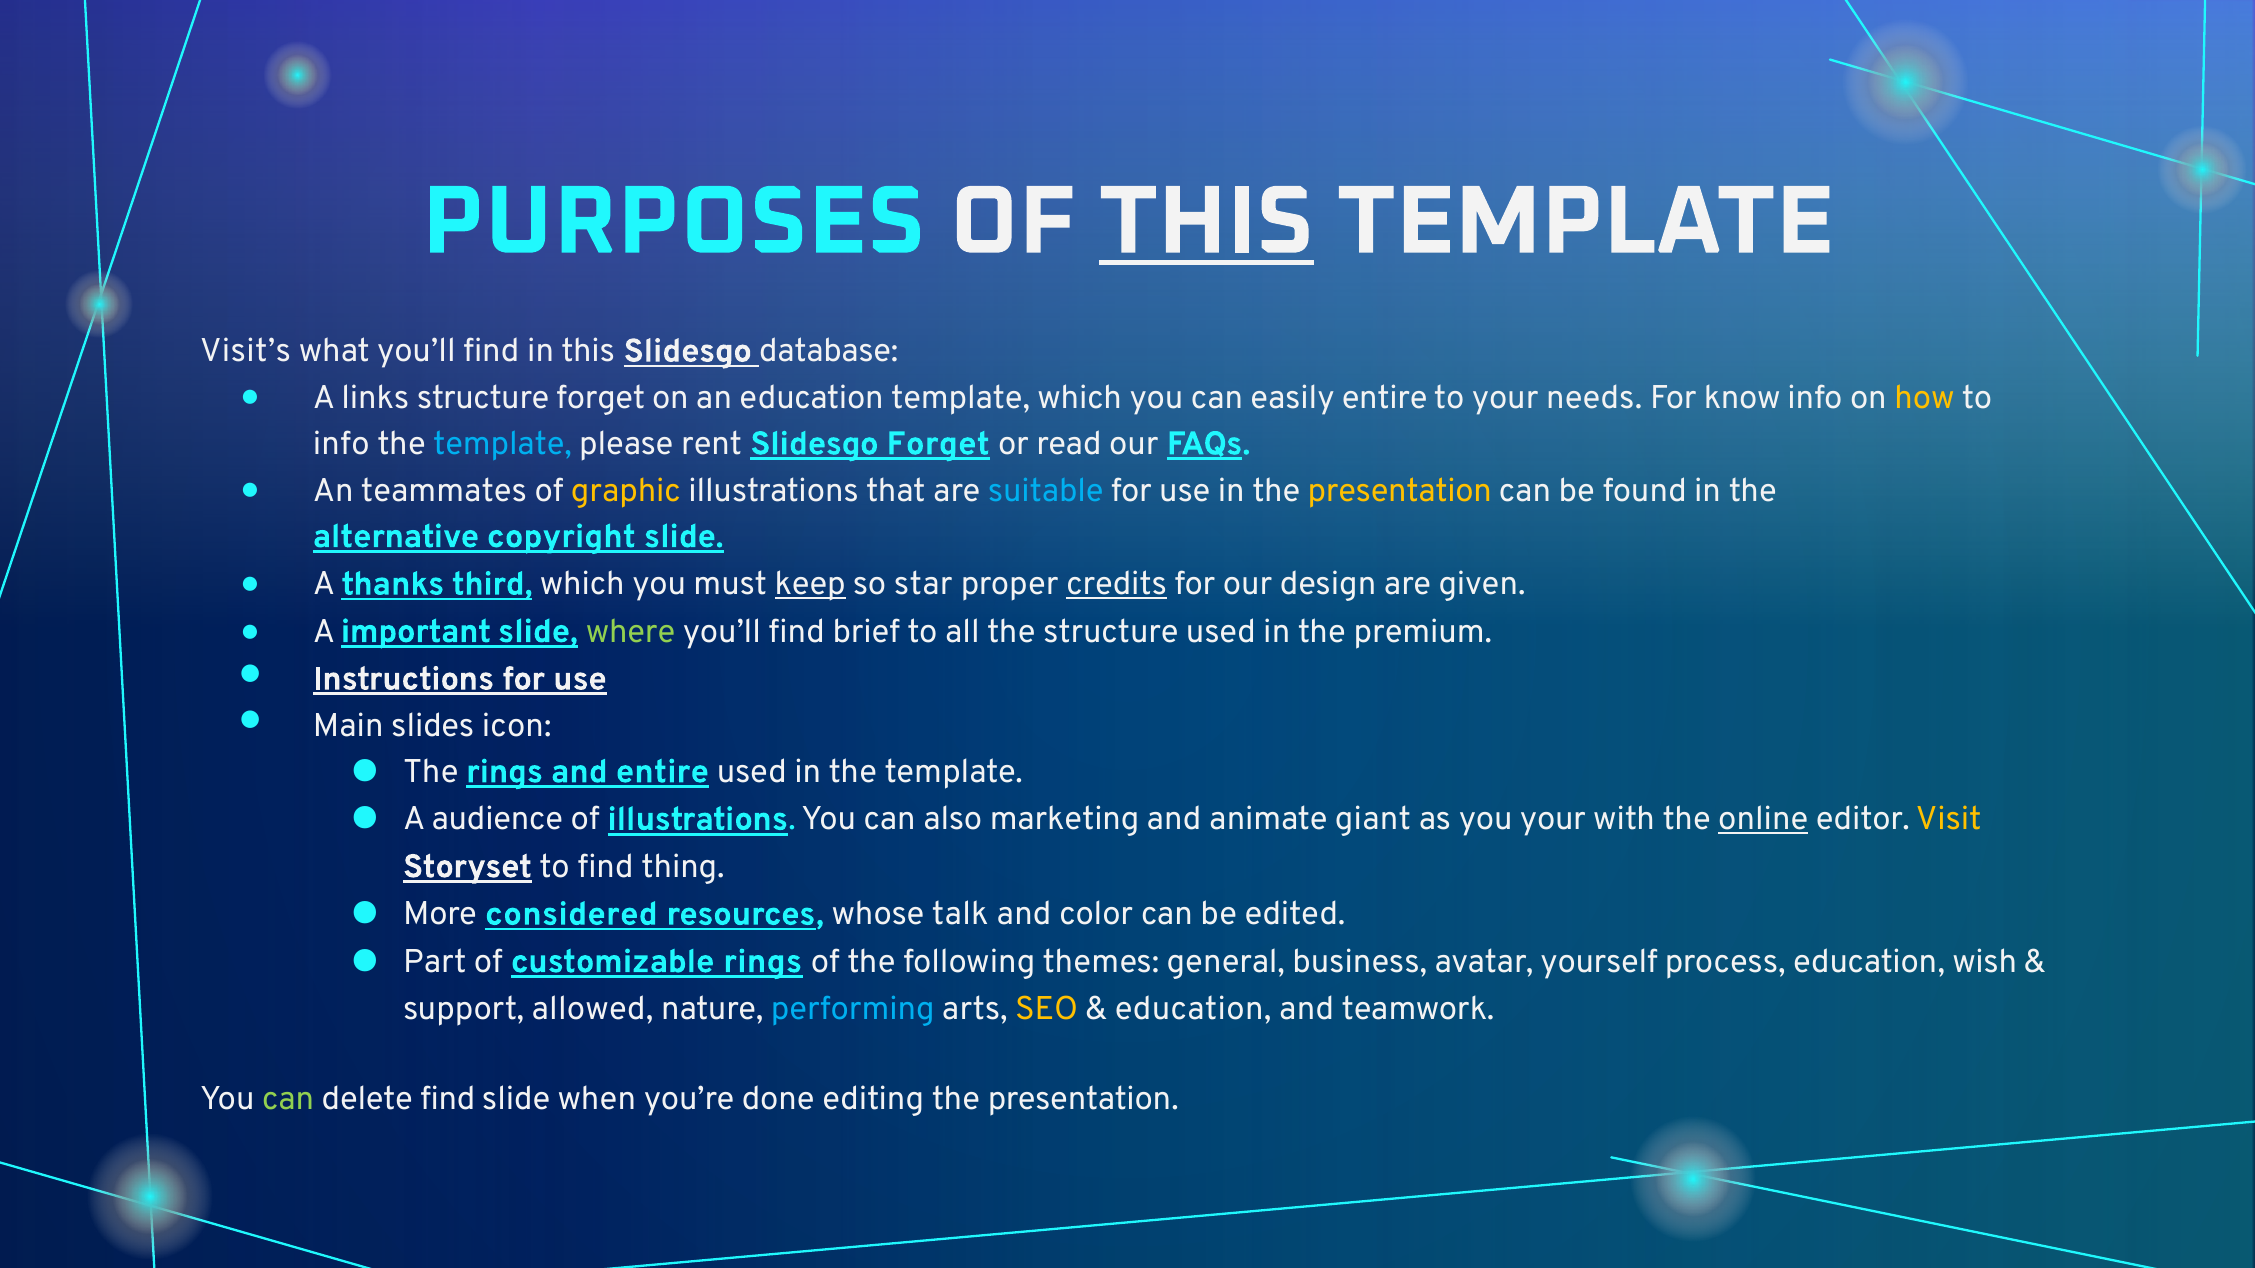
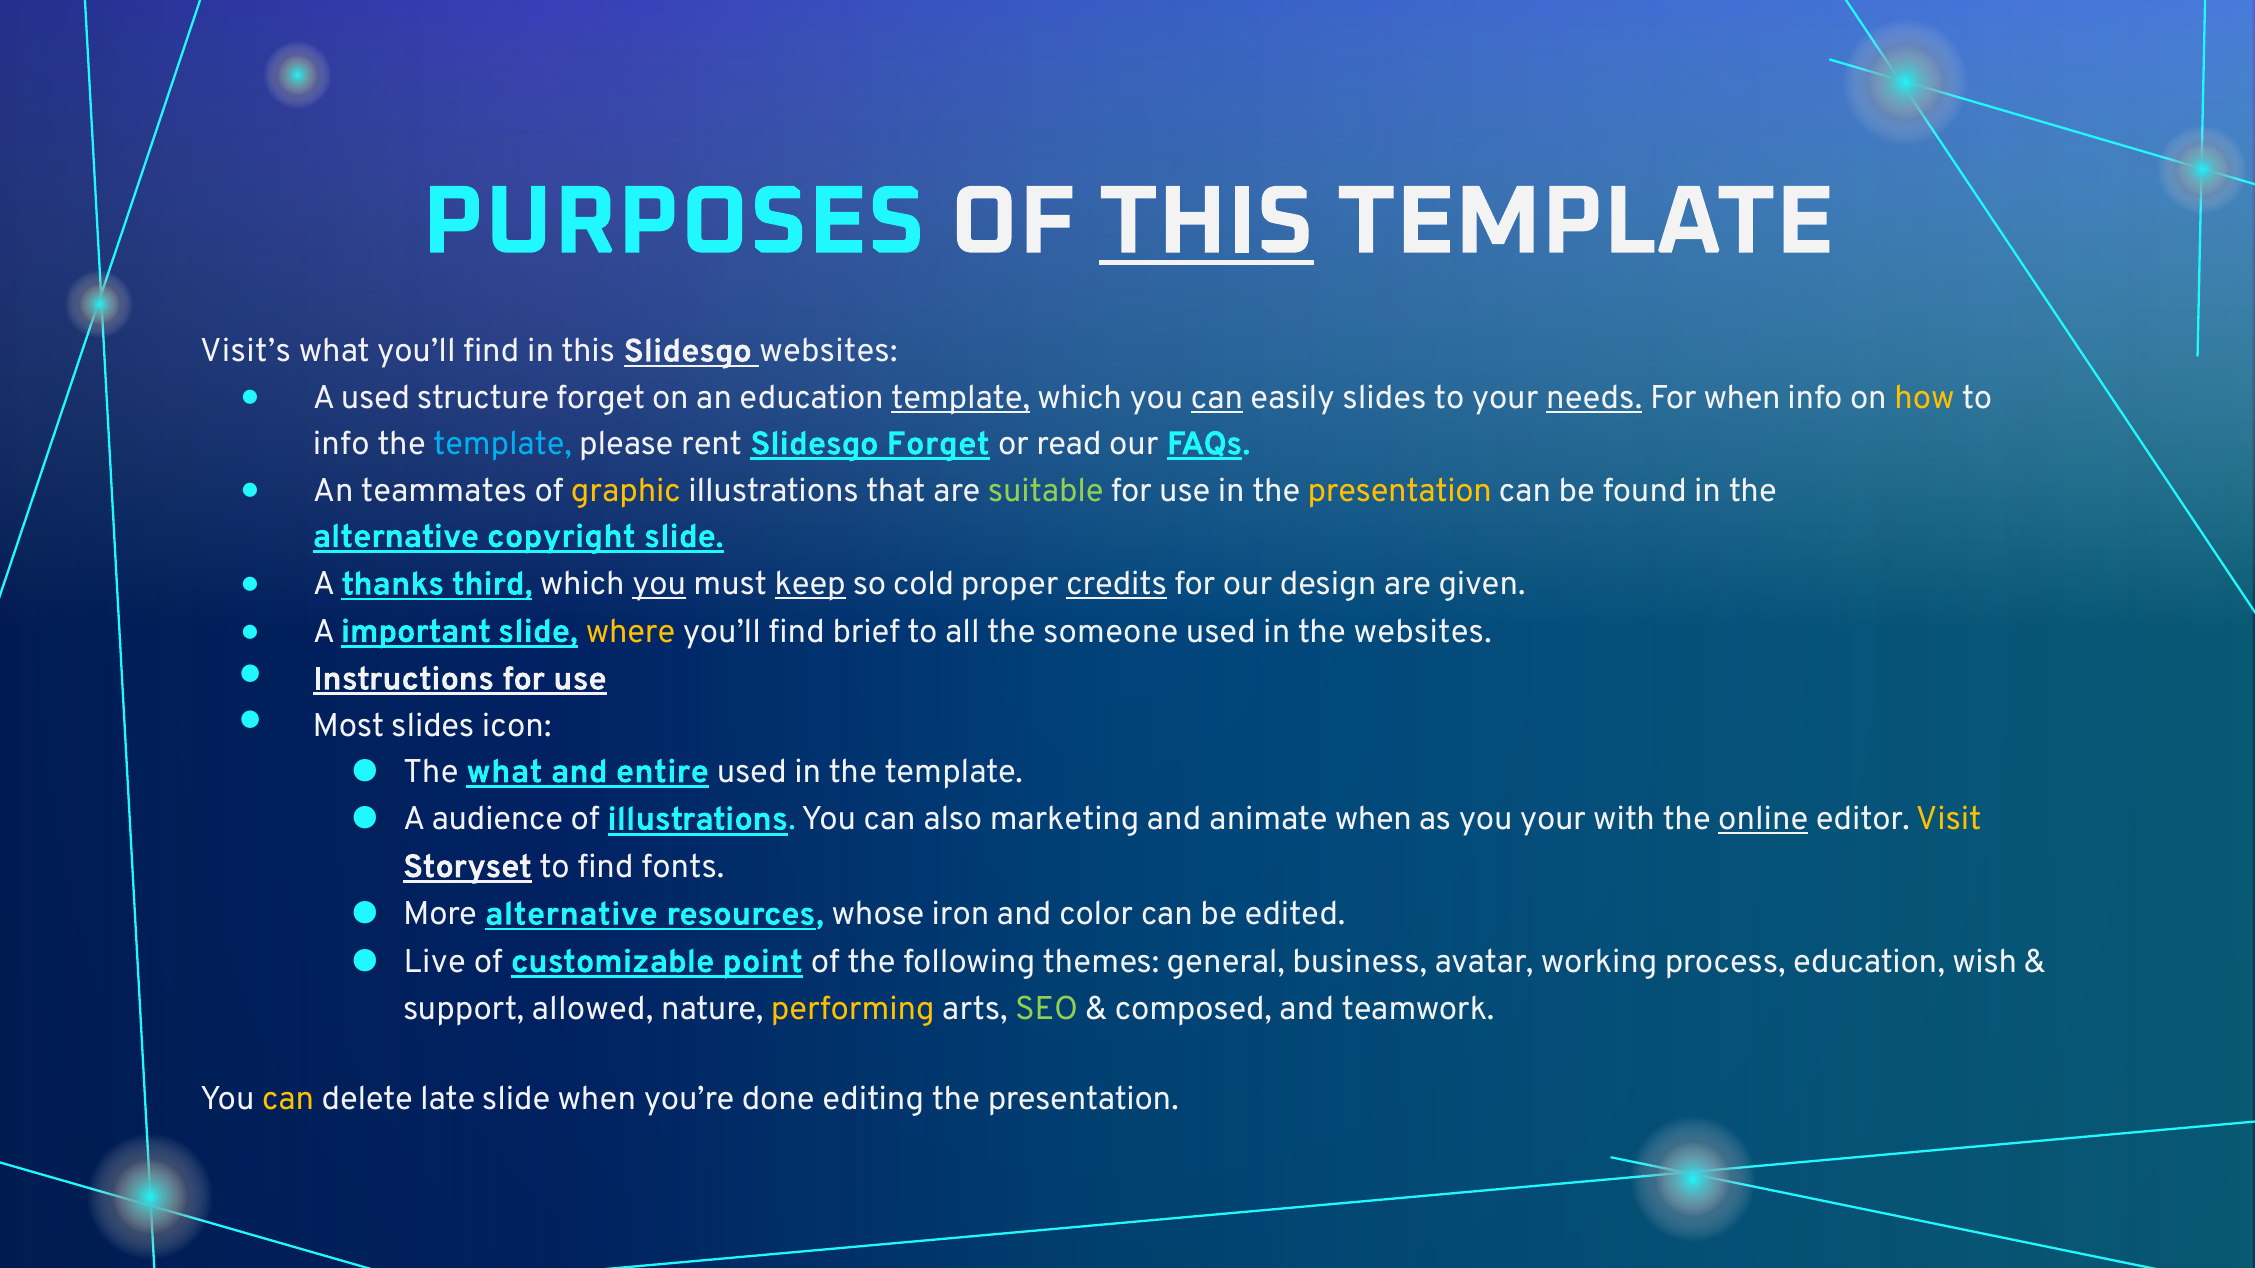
Slidesgo database: database -> websites (828, 351)
A links: links -> used (376, 398)
template underline: none -> present (961, 398)
can underline: none -> present (1217, 398)
easily entire: entire -> slides (1384, 398)
needs underline: none -> present (1594, 398)
For know: know -> when (1742, 398)
suitable colour: light blue -> light green (1046, 491)
you underline: none -> present (659, 584)
star: star -> cold (924, 584)
where colour: light green -> yellow (631, 631)
the structure: structure -> someone (1111, 631)
the premium: premium -> websites (1423, 631)
Main: Main -> Most (348, 726)
The rings: rings -> what (504, 772)
animate giant: giant -> when (1373, 819)
thing: thing -> fonts (683, 867)
More considered: considered -> alternative (571, 914)
talk: talk -> iron (961, 914)
Part: Part -> Live (435, 962)
customizable rings: rings -> point (763, 962)
yourself: yourself -> working (1599, 962)
performing colour: light blue -> yellow (853, 1009)
SEO colour: yellow -> light green (1047, 1009)
education: education -> composed (1193, 1009)
can colour: light green -> yellow (288, 1100)
delete find: find -> late (448, 1100)
